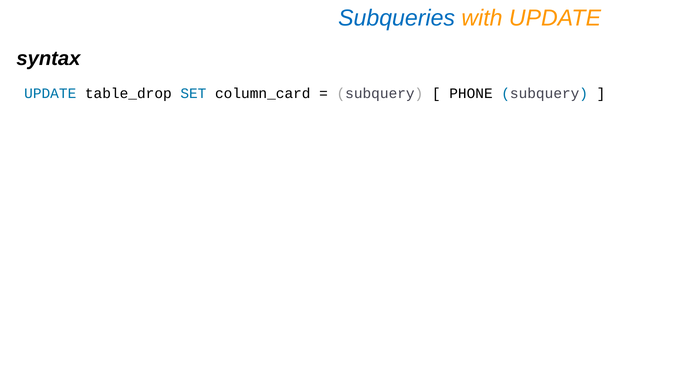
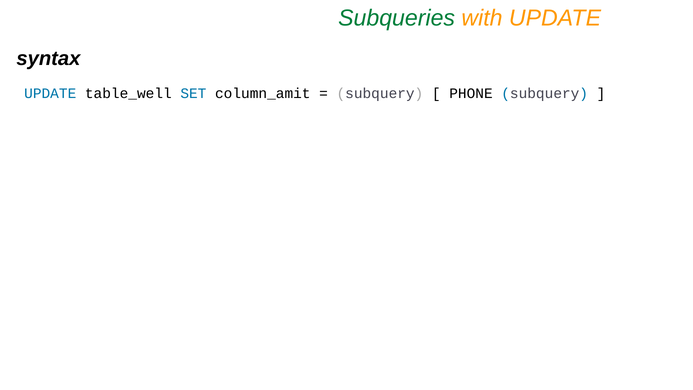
Subqueries colour: blue -> green (397, 18)
table_drop: table_drop -> table_well (128, 93)
column_card: column_card -> column_amit (263, 93)
